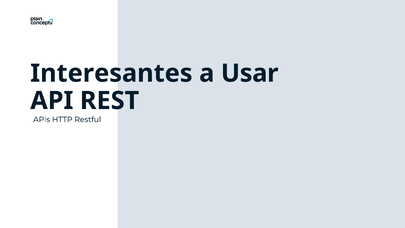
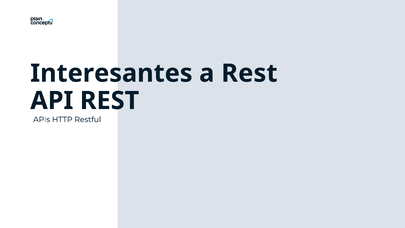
a Usar: Usar -> Rest (249, 73)
